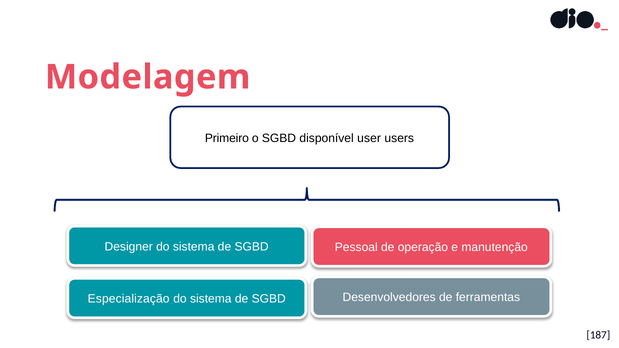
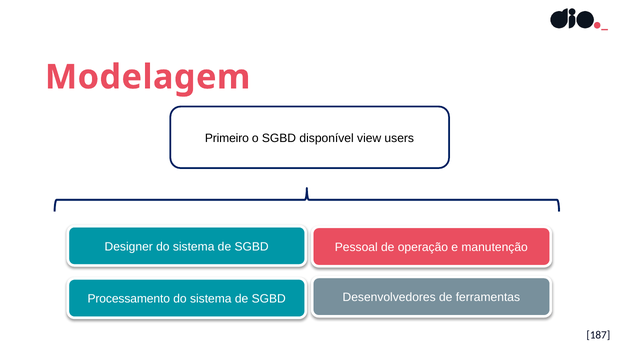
user: user -> view (369, 138)
Especialização: Especialização -> Processamento (129, 299)
